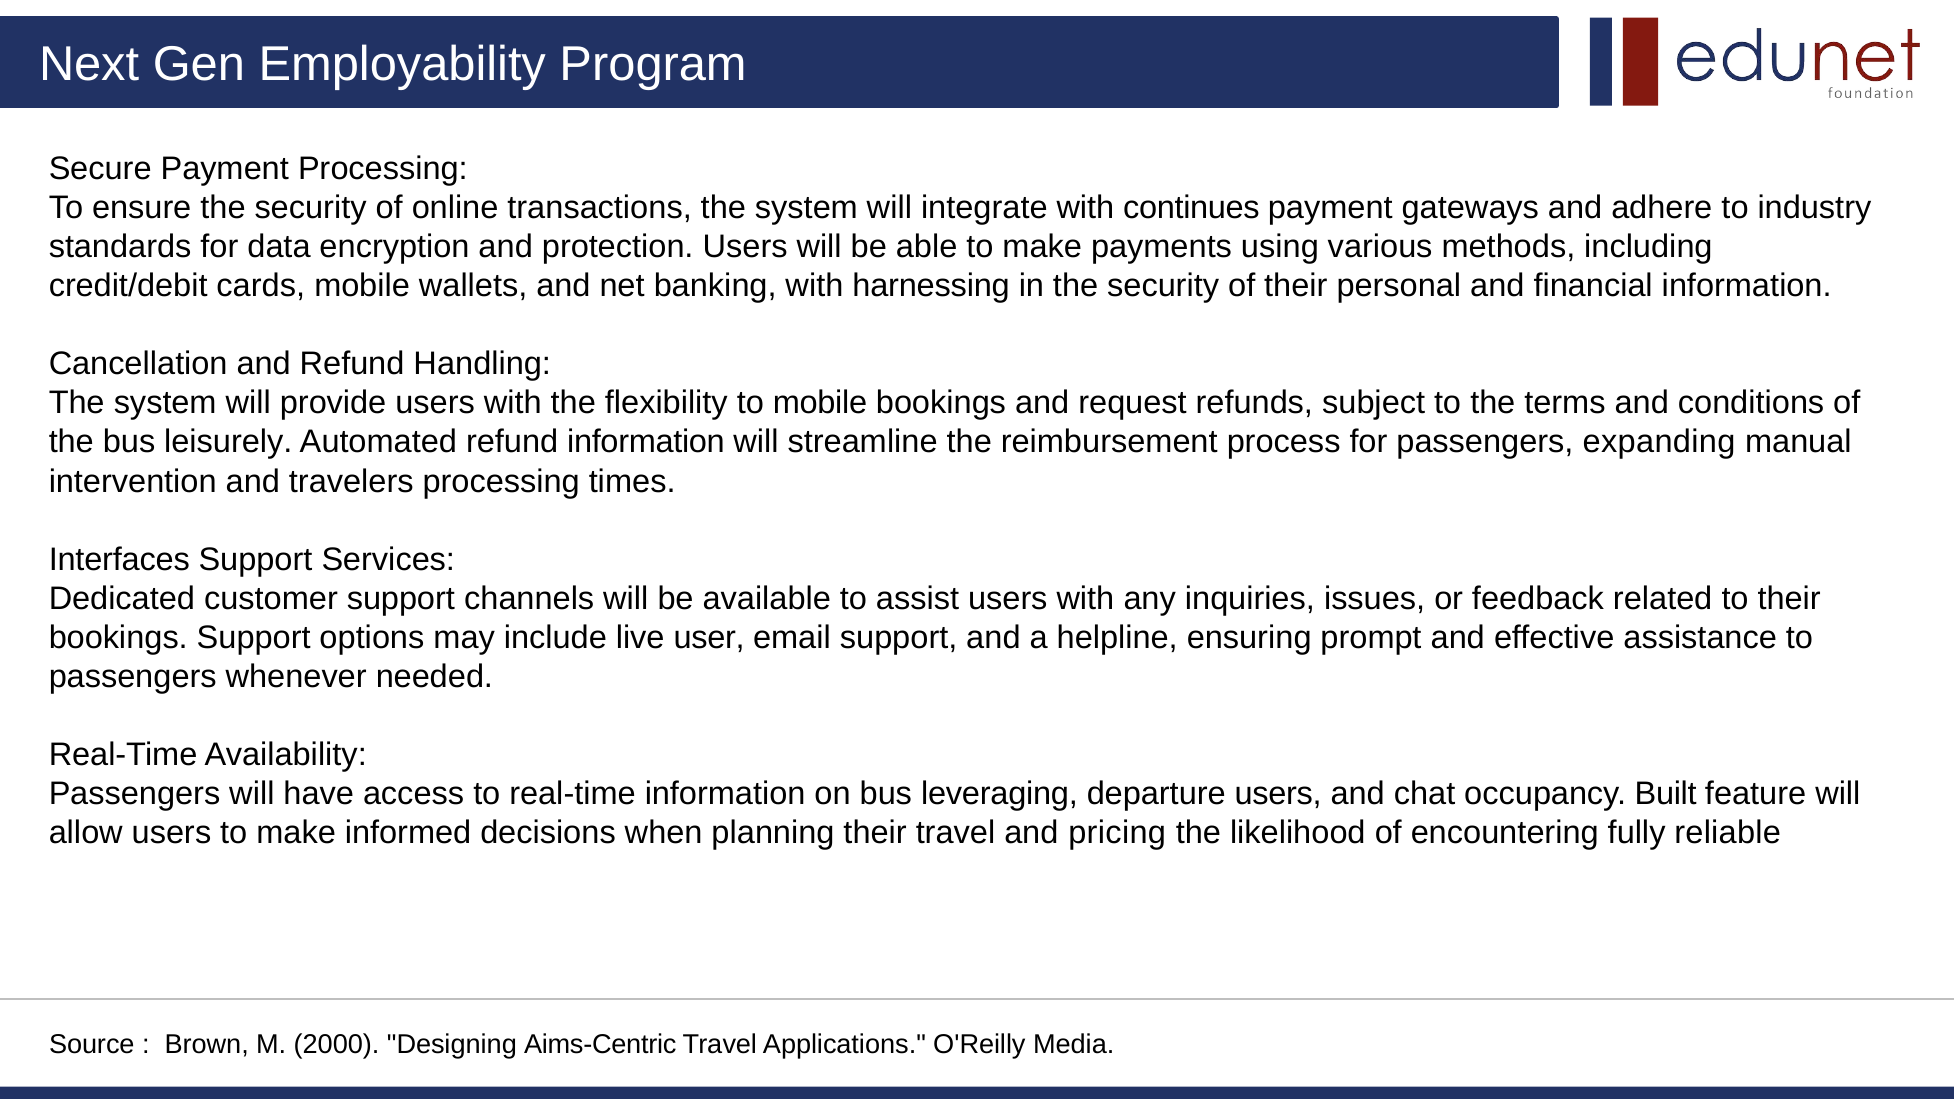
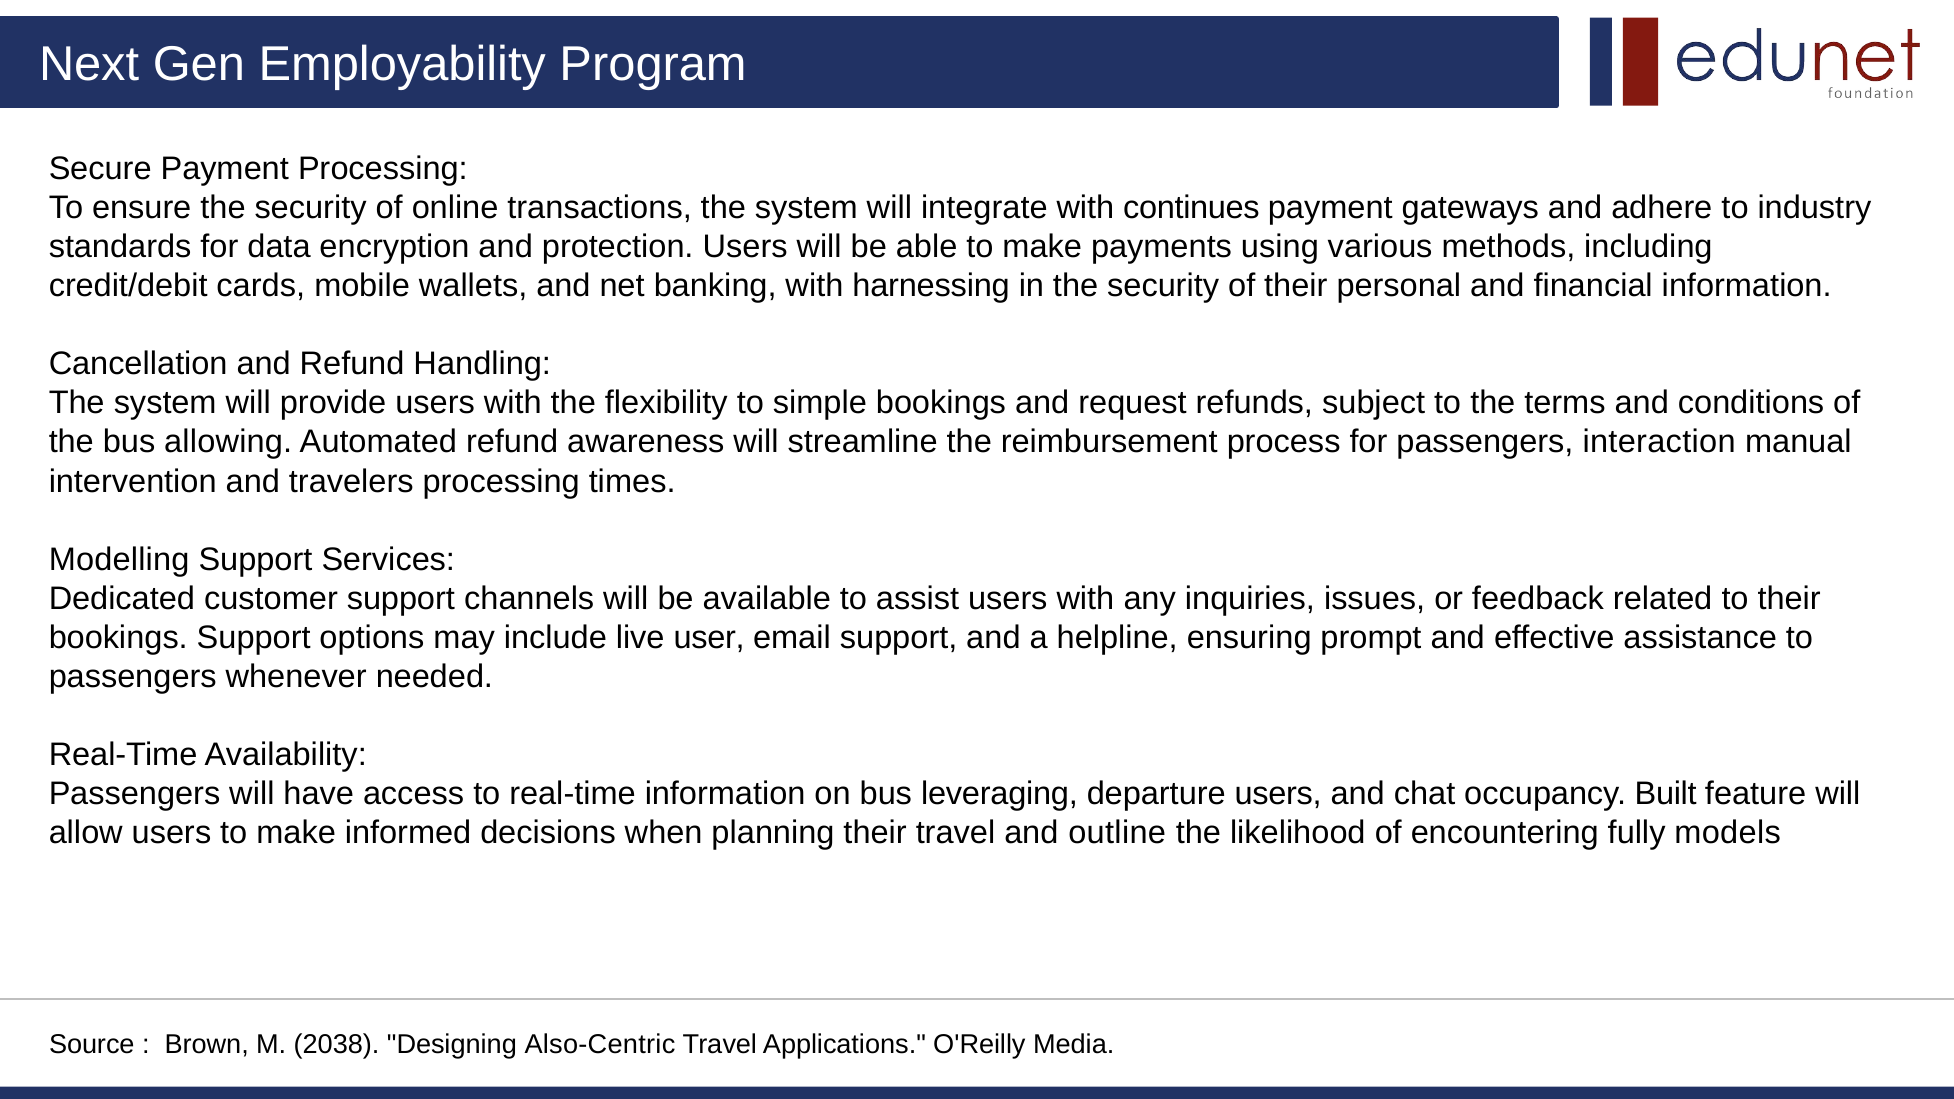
to mobile: mobile -> simple (820, 403)
leisurely: leisurely -> allowing (228, 442)
refund information: information -> awareness (646, 442)
expanding: expanding -> interaction (1659, 442)
Interfaces: Interfaces -> Modelling (119, 560)
pricing: pricing -> outline (1117, 833)
reliable: reliable -> models (1728, 833)
2000: 2000 -> 2038 (337, 1045)
Aims-Centric: Aims-Centric -> Also-Centric (600, 1045)
